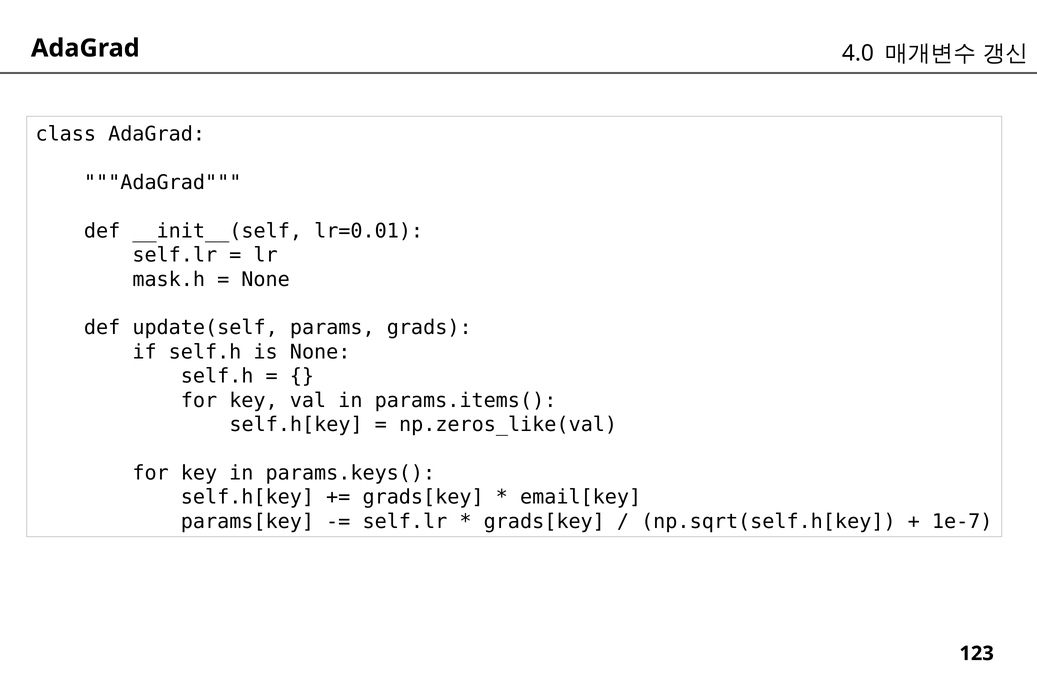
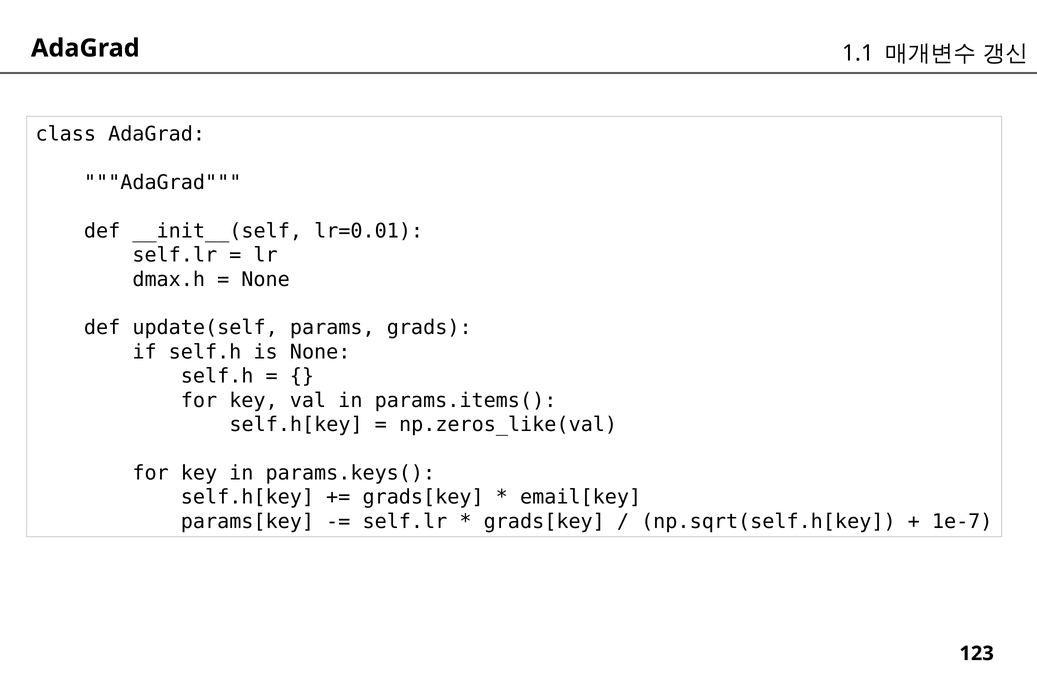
4.0: 4.0 -> 1.1 (858, 53)
mask.h: mask.h -> dmax.h (169, 279)
